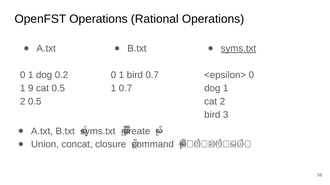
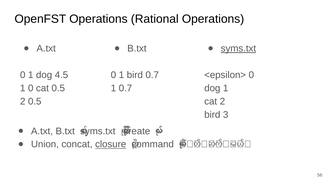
0.2: 0.2 -> 4.5 (61, 75)
1 9: 9 -> 0 (31, 88)
closure underline: none -> present (111, 145)
